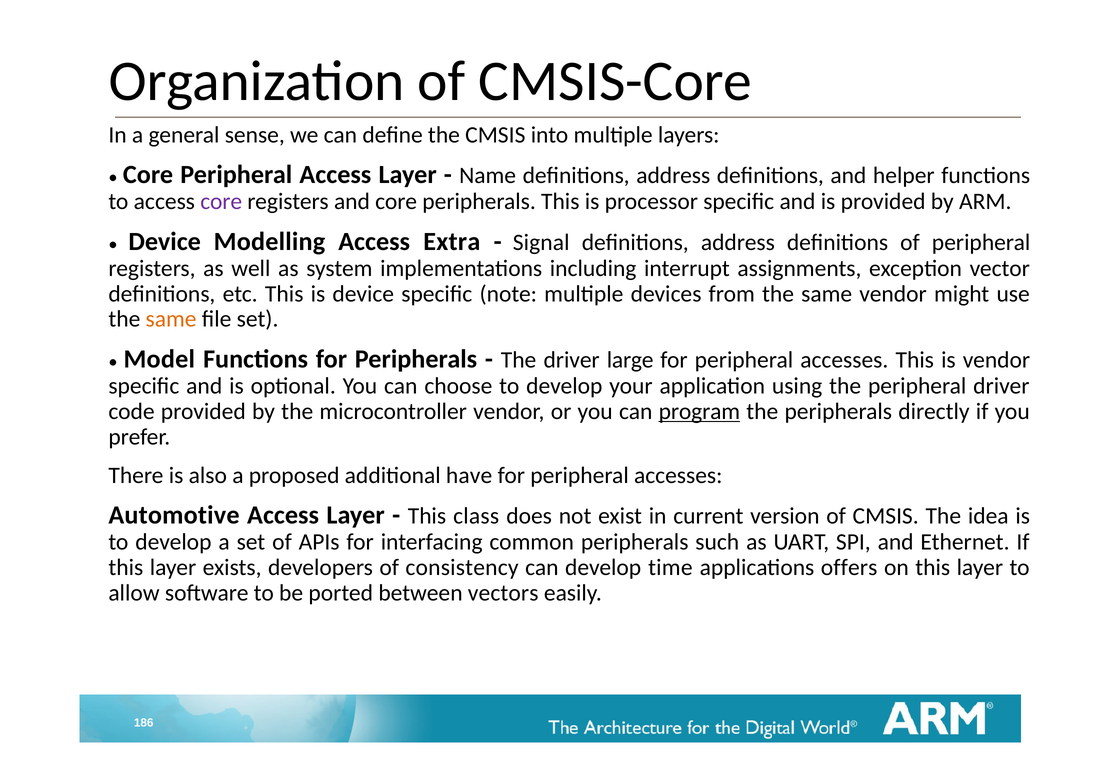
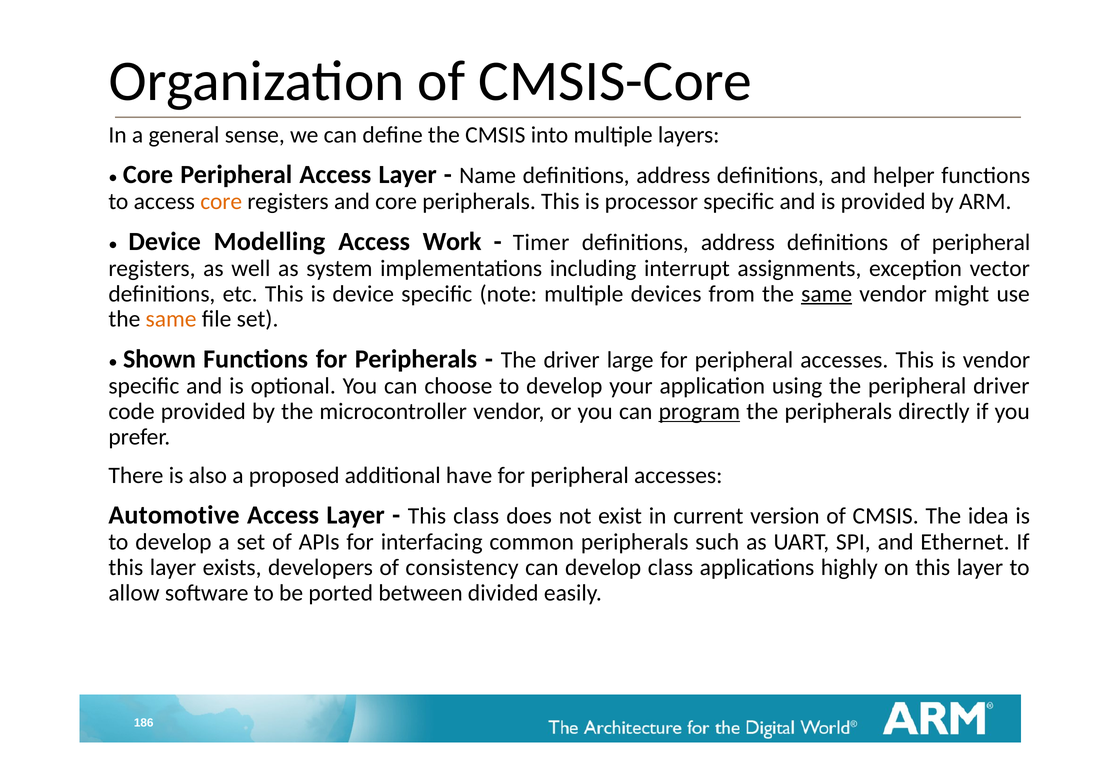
core colour: purple -> orange (221, 202)
Extra: Extra -> Work (452, 241)
Signal: Signal -> Timer (541, 242)
same underline: none -> present (827, 294)
Model: Model -> Shown (159, 359)
develop time: time -> class (670, 567)
offers: offers -> highly (849, 567)
vectors: vectors -> divided (503, 593)
